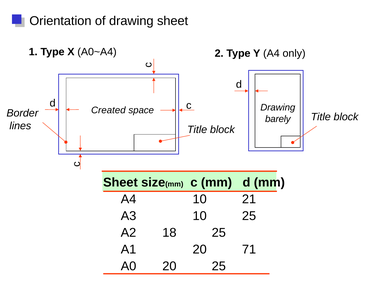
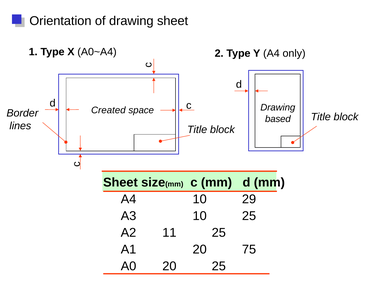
barely: barely -> based (278, 119)
21: 21 -> 29 (249, 199)
18: 18 -> 11 (169, 232)
71: 71 -> 75 (249, 249)
